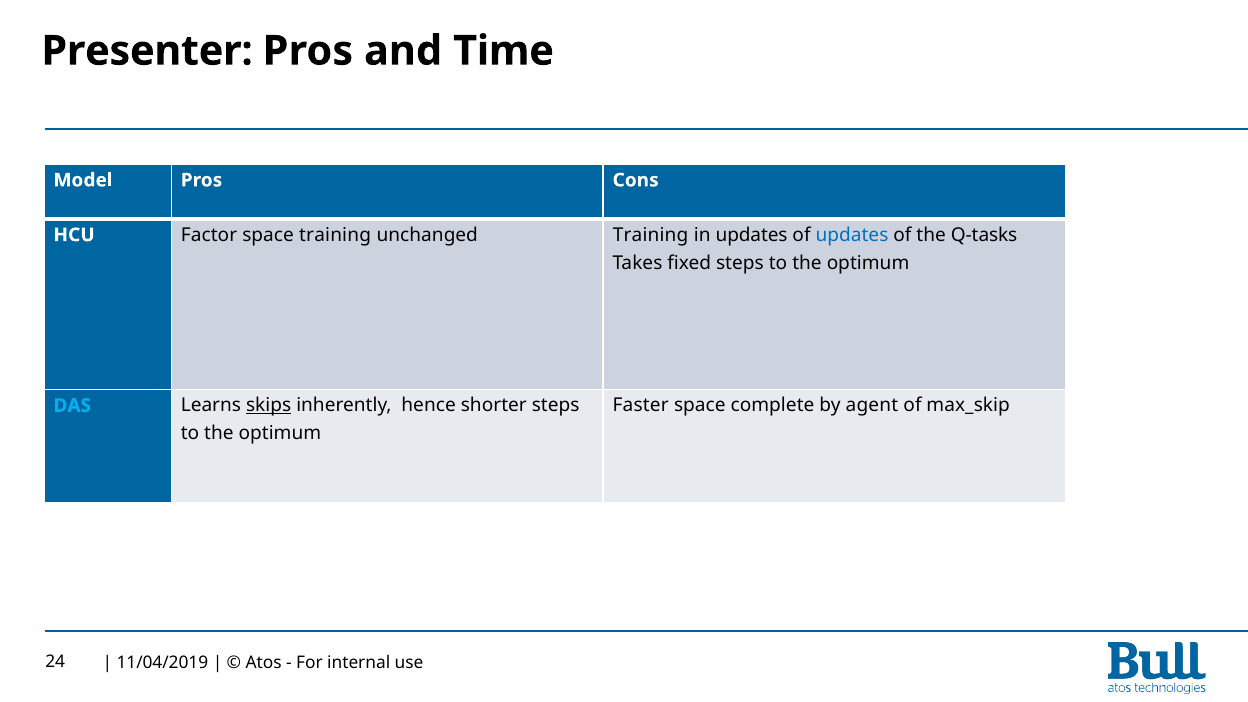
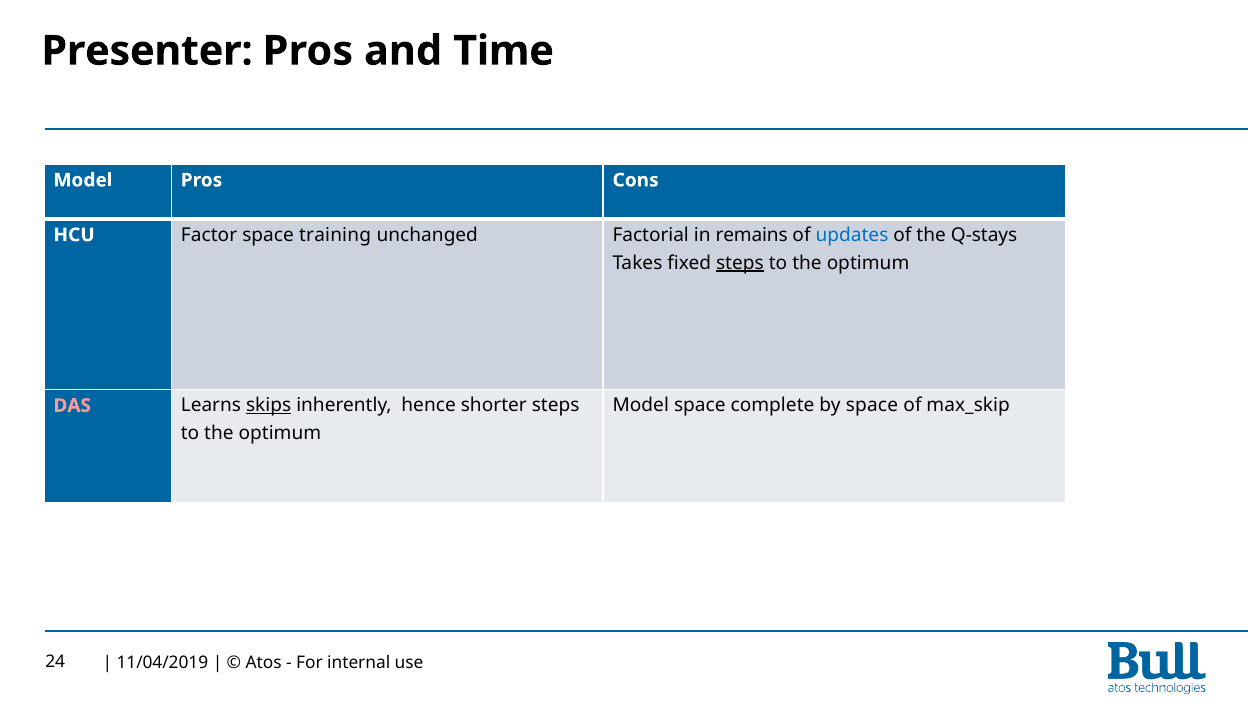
unchanged Training: Training -> Factorial (651, 235)
in updates: updates -> remains (752, 235)
Q-tasks: Q-tasks -> Q-stays (984, 235)
steps underline: none -> present (740, 263)
Faster: Faster -> Model (641, 406)
by agent: agent -> space (872, 406)
DAS colour: light blue -> pink (72, 406)
